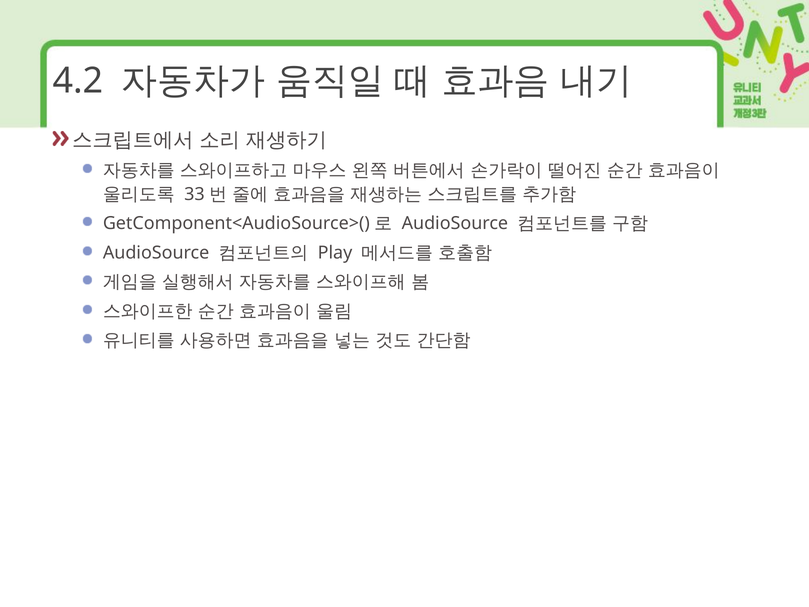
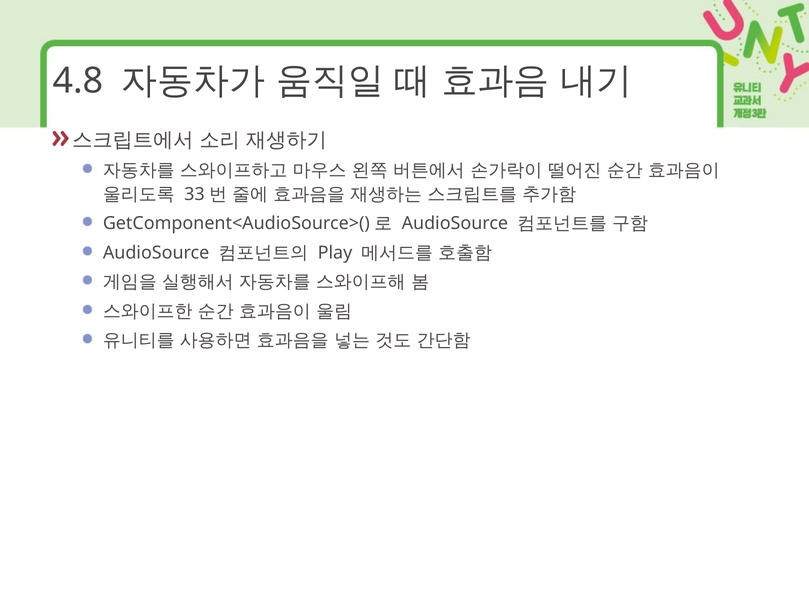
4.2: 4.2 -> 4.8 (78, 81)
